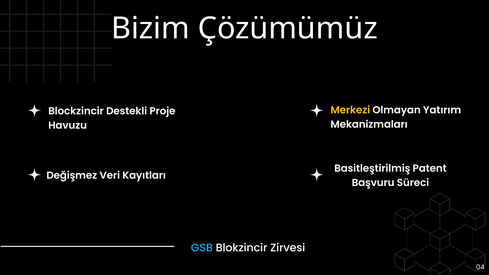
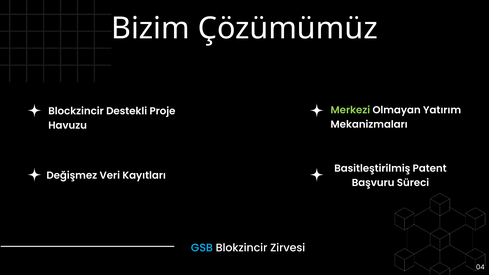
Merkezi colour: yellow -> light green (350, 110)
